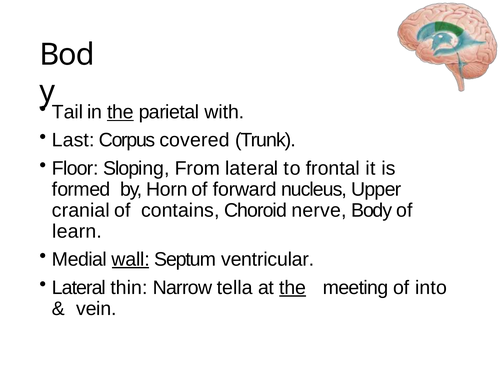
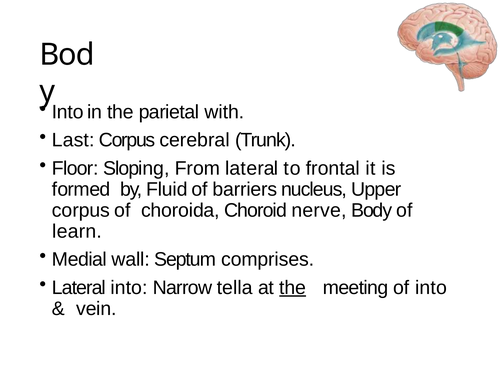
Tail: Tail -> Into (68, 112)
the underline: present -> none (120, 112)
covered: covered -> cerebral (195, 140)
Horn: Horn -> Fluid (167, 189)
forward: forward -> barriers (245, 189)
cranial: cranial -> corpus (81, 210)
contains: contains -> choroida (180, 210)
wall underline: present -> none (131, 259)
ventricular: ventricular -> comprises (268, 259)
Lateral thin: thin -> into (129, 287)
